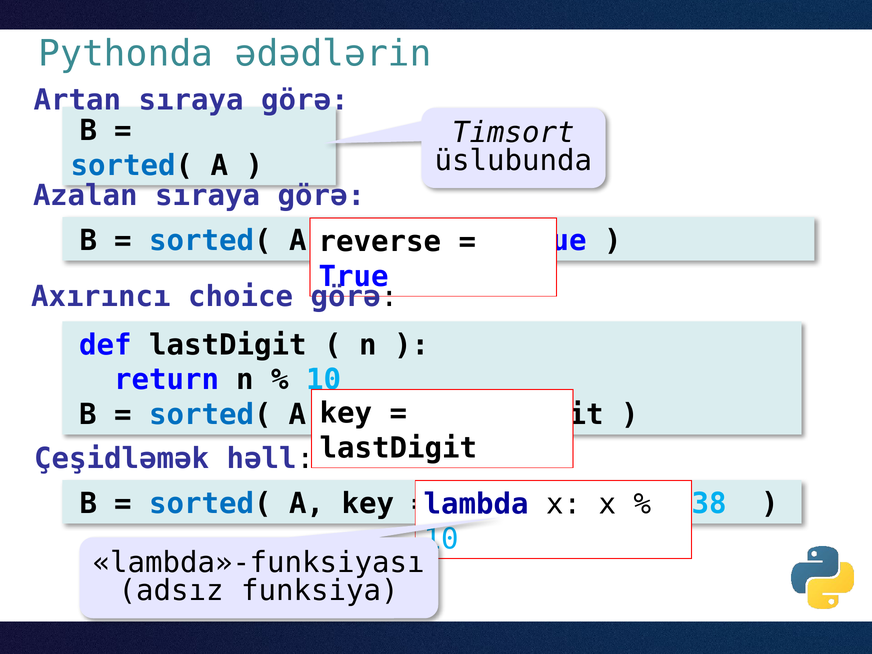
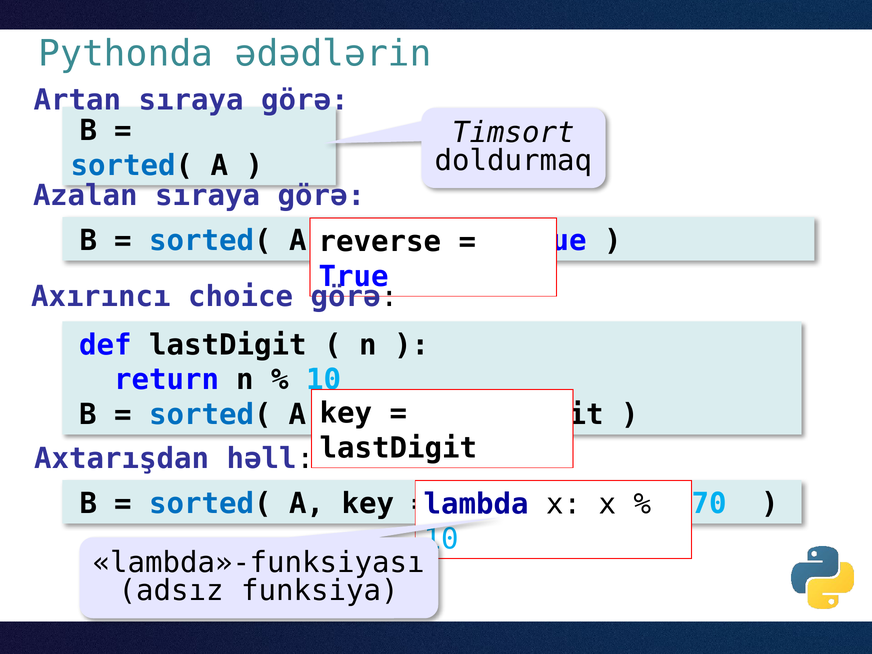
üslubunda: üslubunda -> doldurmaq (513, 161)
Çeşidləmək: Çeşidləmək -> Axtarışdan (122, 459)
38: 38 -> 70 (709, 504)
